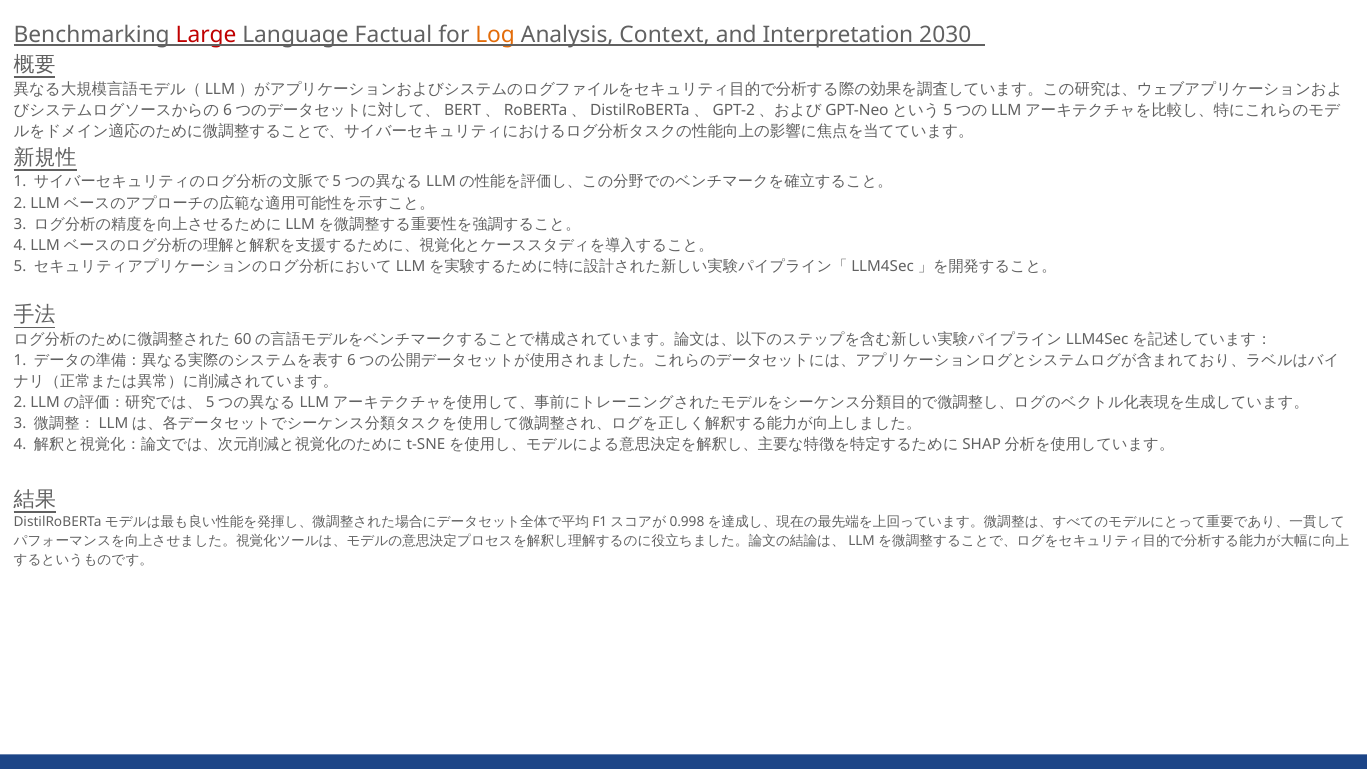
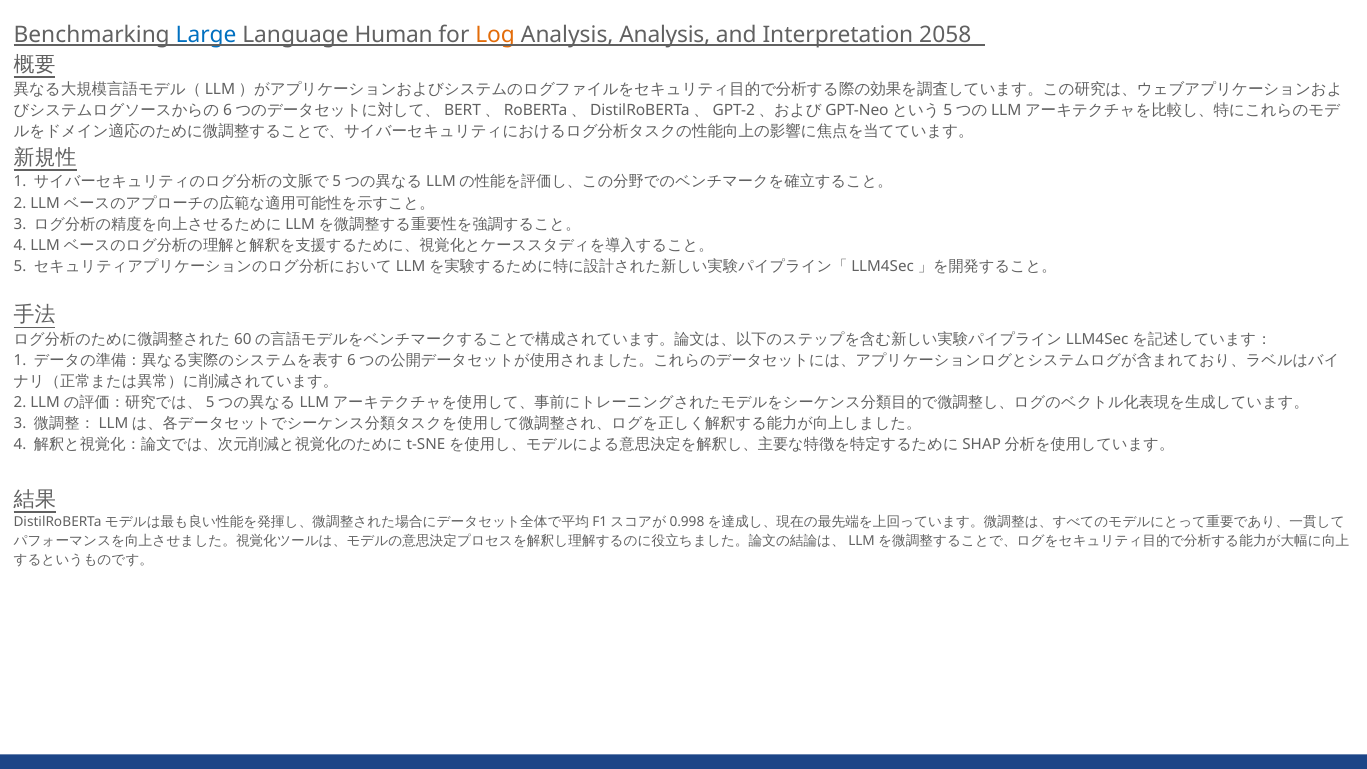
Large colour: red -> blue (206, 35)
Factual: Factual -> Human (394, 35)
Analysis Context: Context -> Analysis (665, 35)
2030: 2030 -> 2058 (945, 35)
